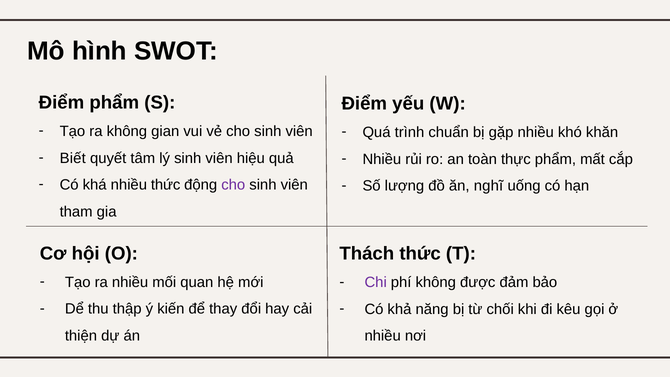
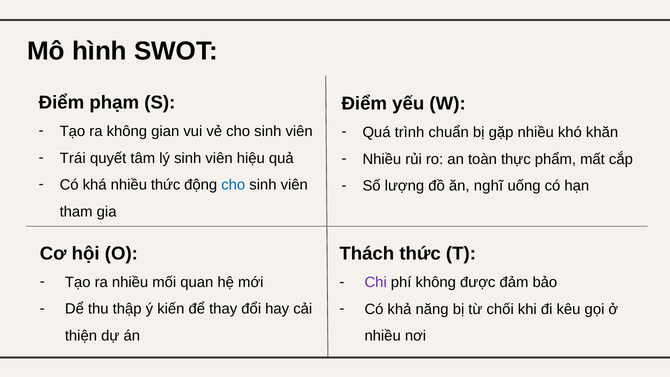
Điểm phẩm: phẩm -> phạm (114, 103)
Biết: Biết -> Trái (73, 158)
cho colour: purple -> blue (233, 185)
